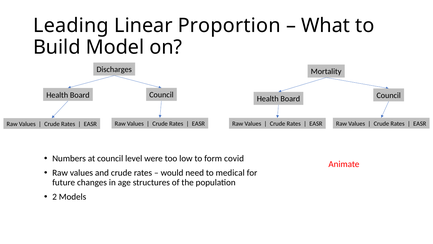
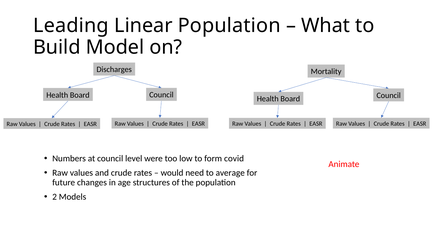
Linear Proportion: Proportion -> Population (229, 26)
medical: medical -> average (230, 173)
